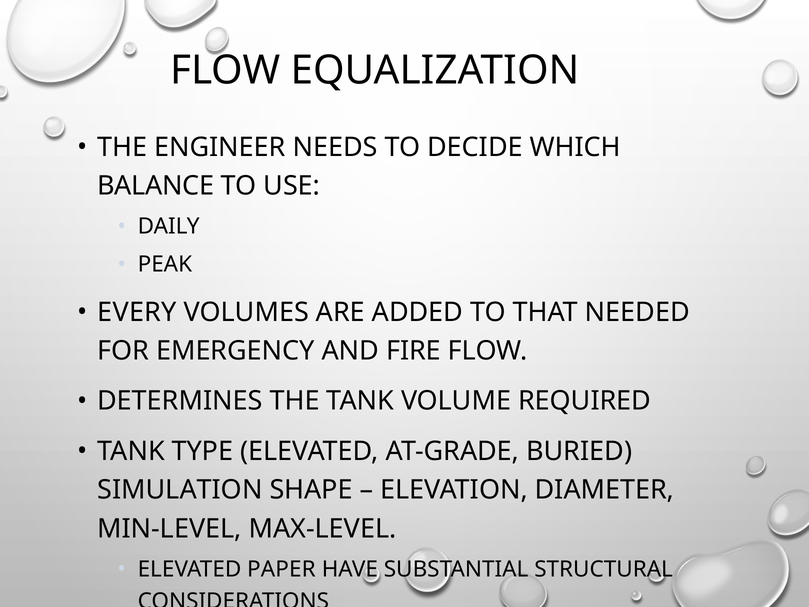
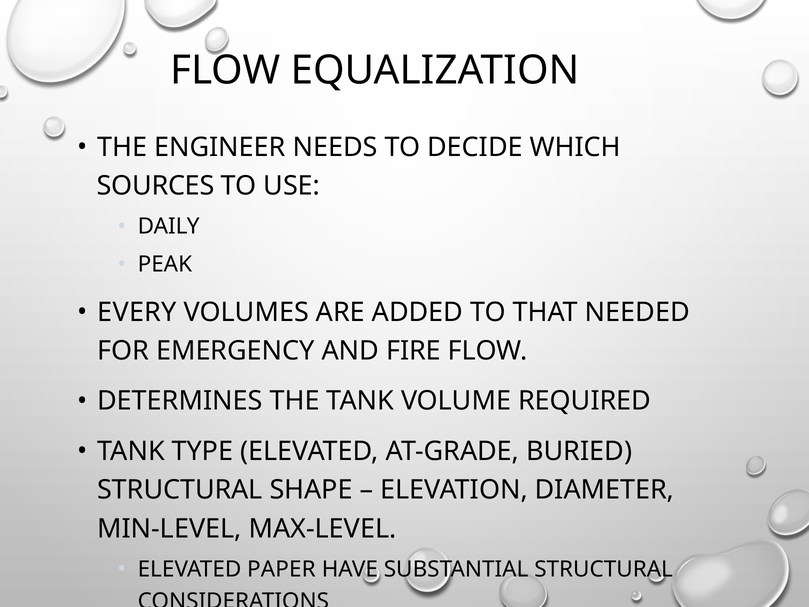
BALANCE: BALANCE -> SOURCES (156, 186)
SIMULATION: SIMULATION -> STRUCTURAL (180, 490)
